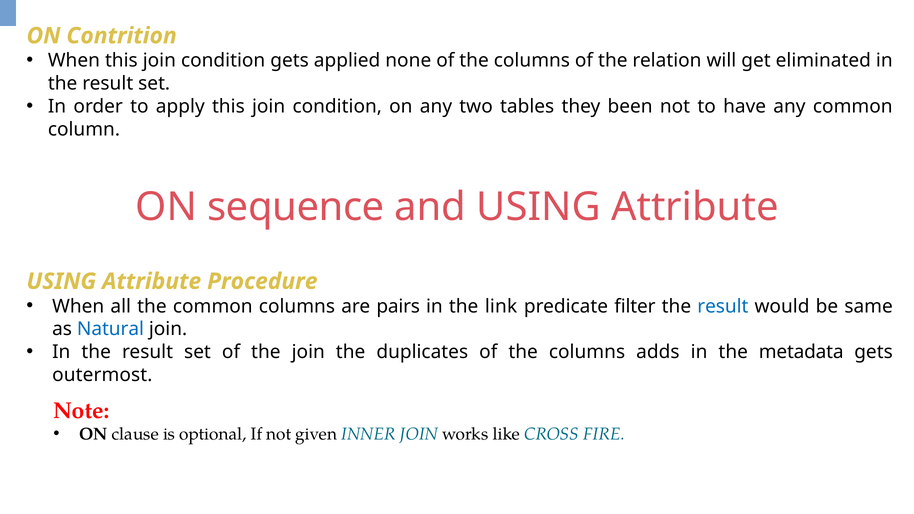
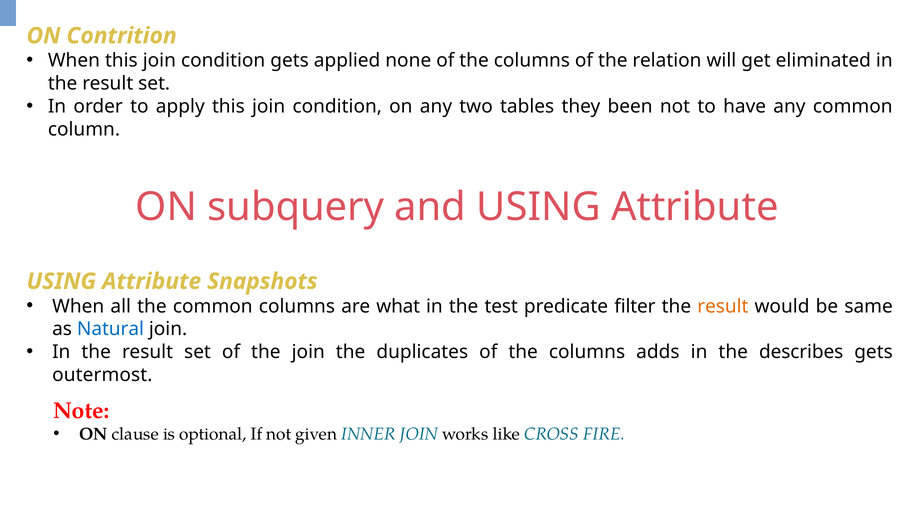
sequence: sequence -> subquery (296, 207)
Procedure: Procedure -> Snapshots (262, 281)
pairs: pairs -> what (398, 306)
link: link -> test (501, 306)
result colour: blue -> orange (723, 306)
metadata: metadata -> describes (801, 352)
